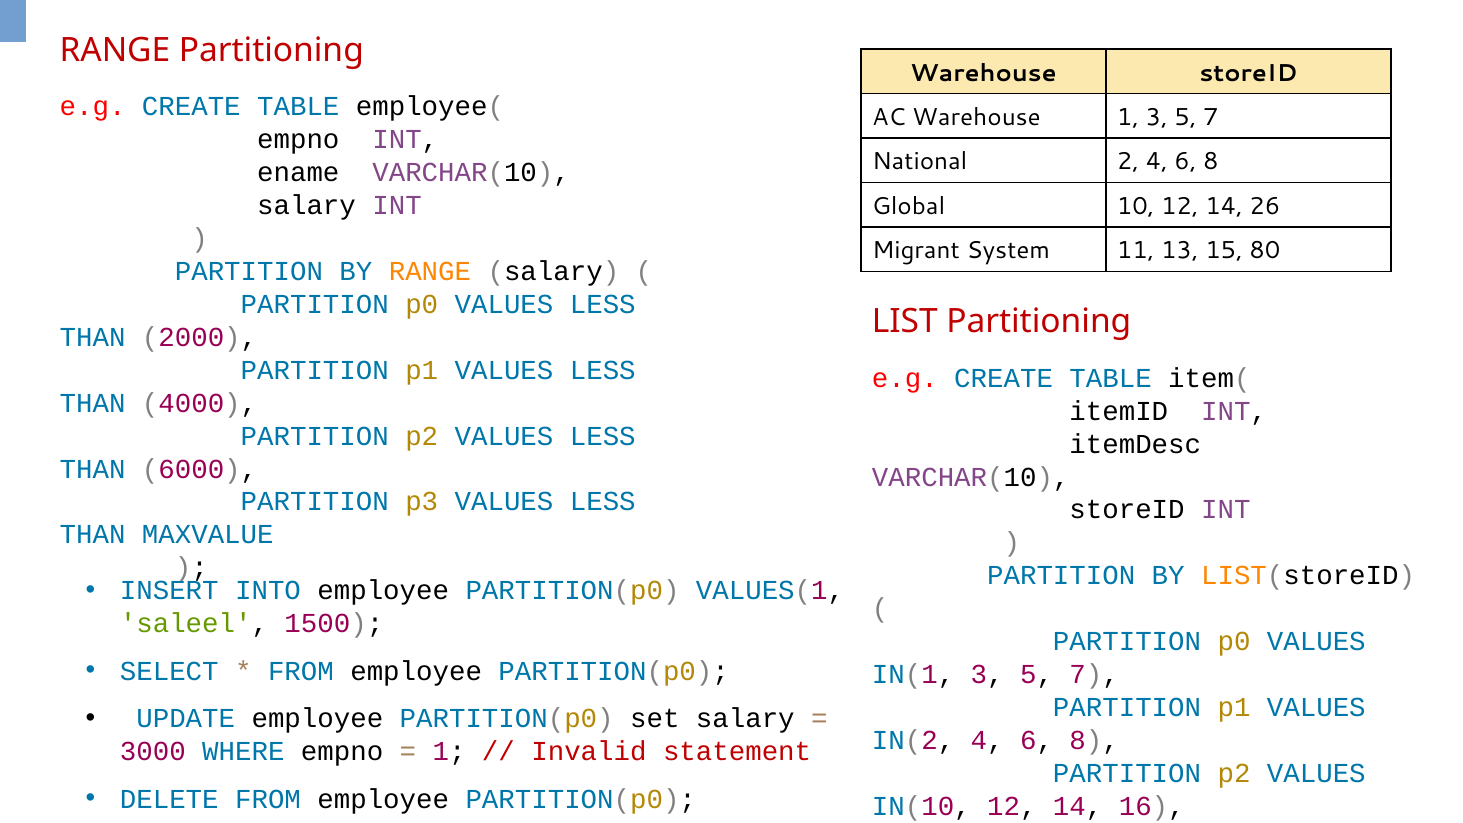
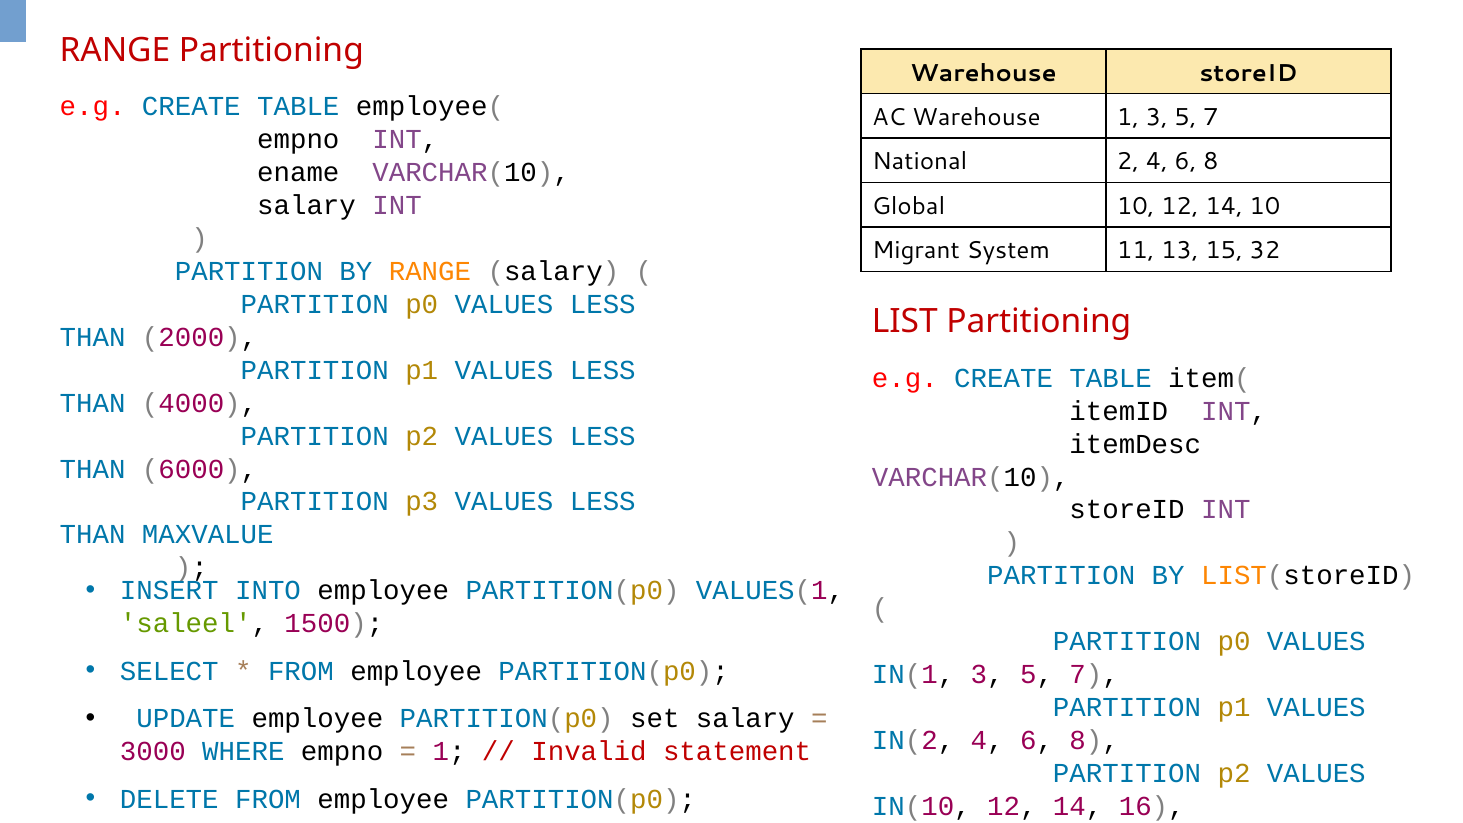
14 26: 26 -> 10 (1265, 206)
80: 80 -> 32 (1265, 251)
